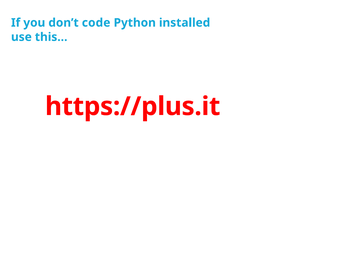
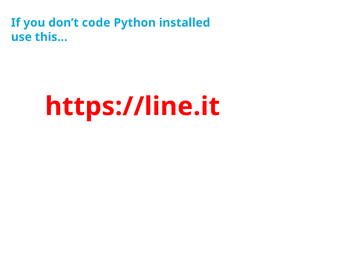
https://plus.it: https://plus.it -> https://line.it (133, 107)
